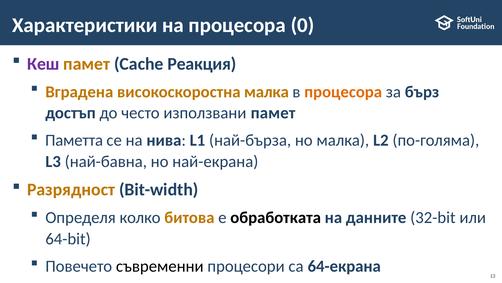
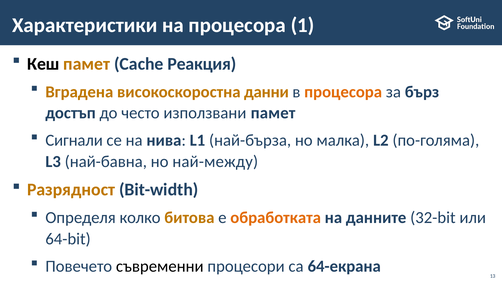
0: 0 -> 1 (302, 25)
Кеш colour: purple -> black (43, 64)
високоскоростна малка: малка -> данни (266, 92)
Паметта: Паметта -> Сигнали (74, 140)
най-екрана: най-екрана -> най-между (215, 161)
обработката colour: black -> orange (276, 217)
